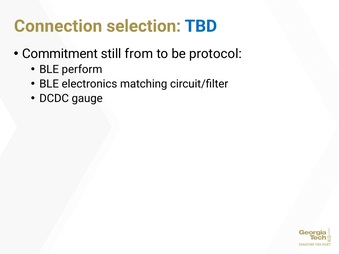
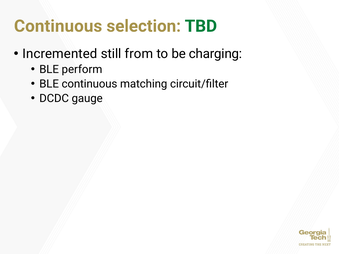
Connection: Connection -> Continuous (58, 26)
TBD colour: blue -> green (201, 26)
Commitment: Commitment -> Incremented (60, 54)
protocol: protocol -> charging (216, 54)
BLE electronics: electronics -> continuous (89, 84)
